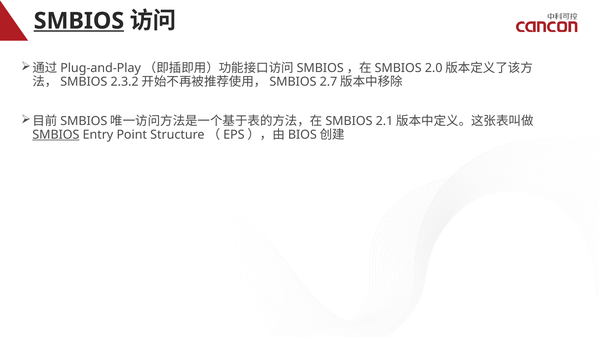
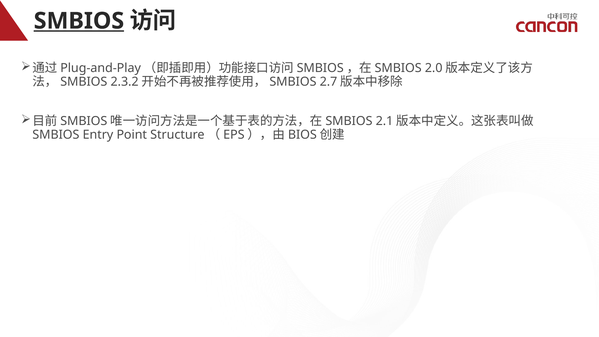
SMBIOS underline: present -> none (56, 135)
